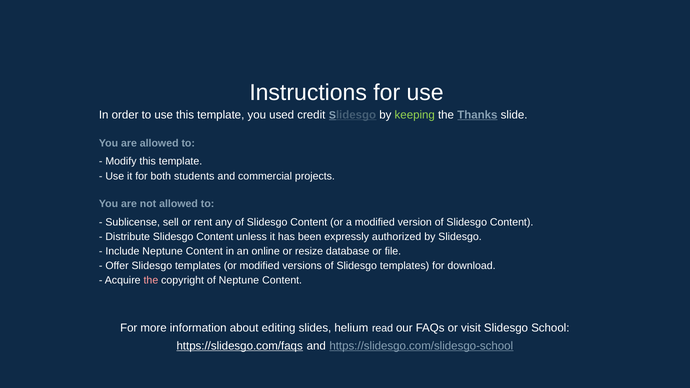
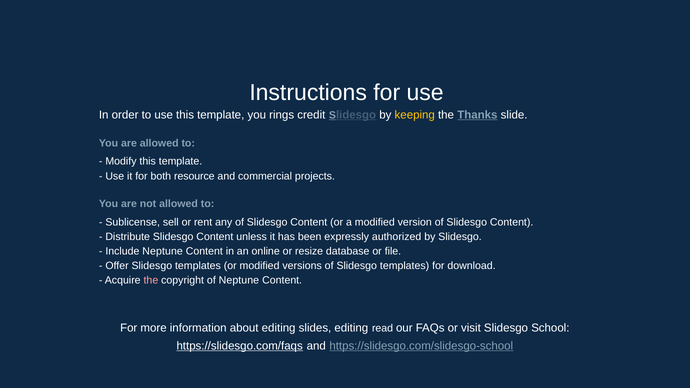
used: used -> rings (282, 115)
keeping colour: light green -> yellow (415, 115)
students: students -> resource (194, 176)
slides helium: helium -> editing (351, 328)
